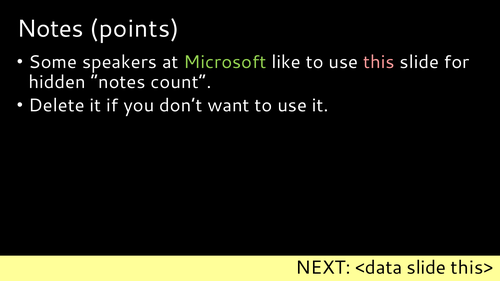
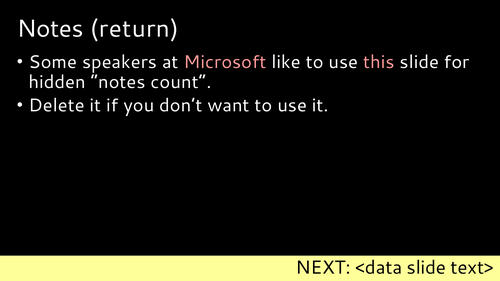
points: points -> return (134, 29)
Microsoft colour: light green -> pink (225, 62)
this>: this> -> text> (472, 268)
